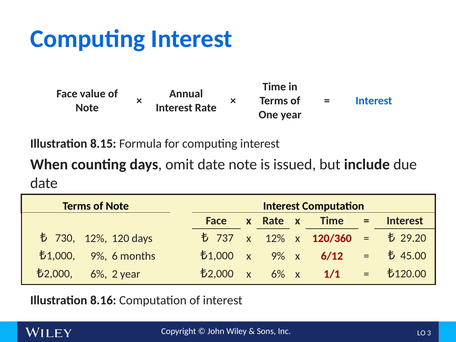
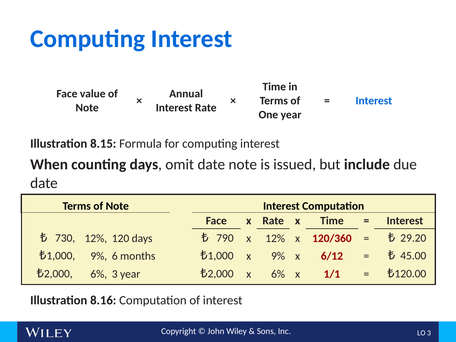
737: 737 -> 790 (225, 238)
6% 2: 2 -> 3 (115, 274)
